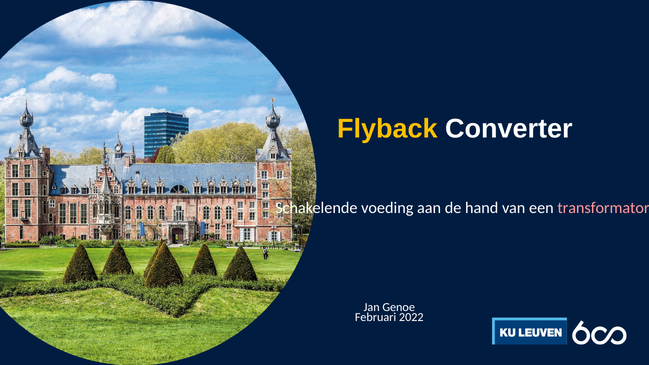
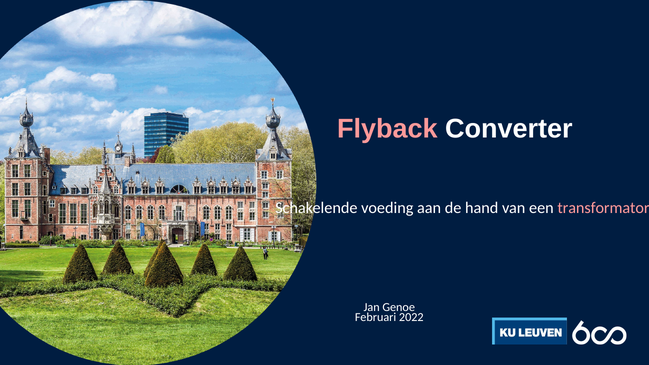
Flyback colour: yellow -> pink (387, 129)
